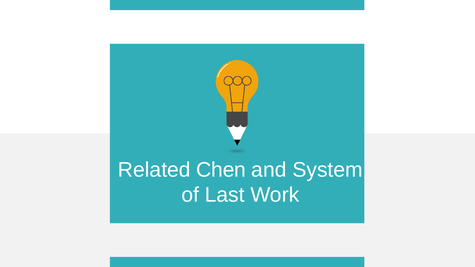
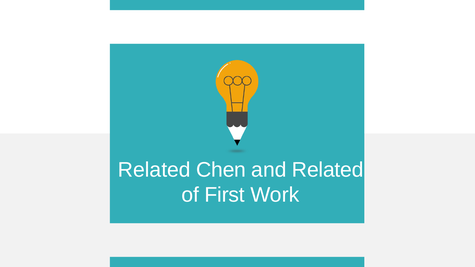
and System: System -> Related (328, 170)
Last: Last -> First (225, 195)
